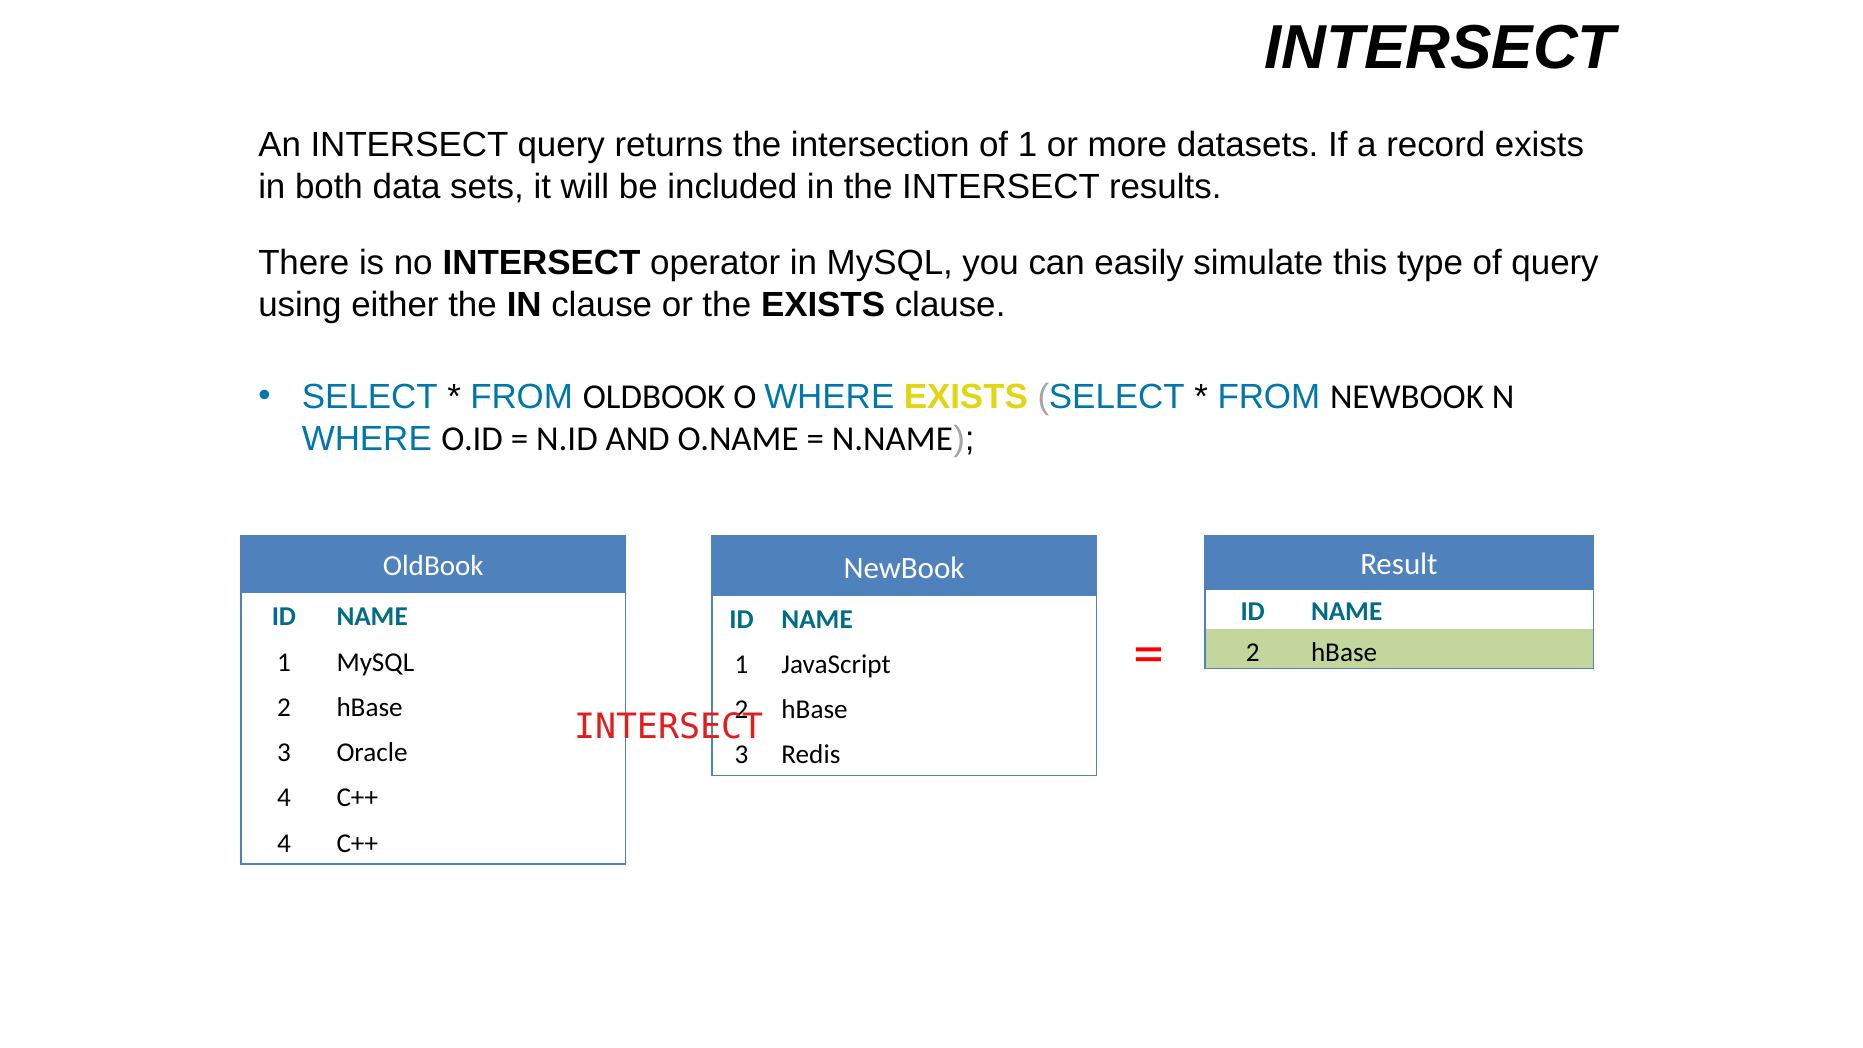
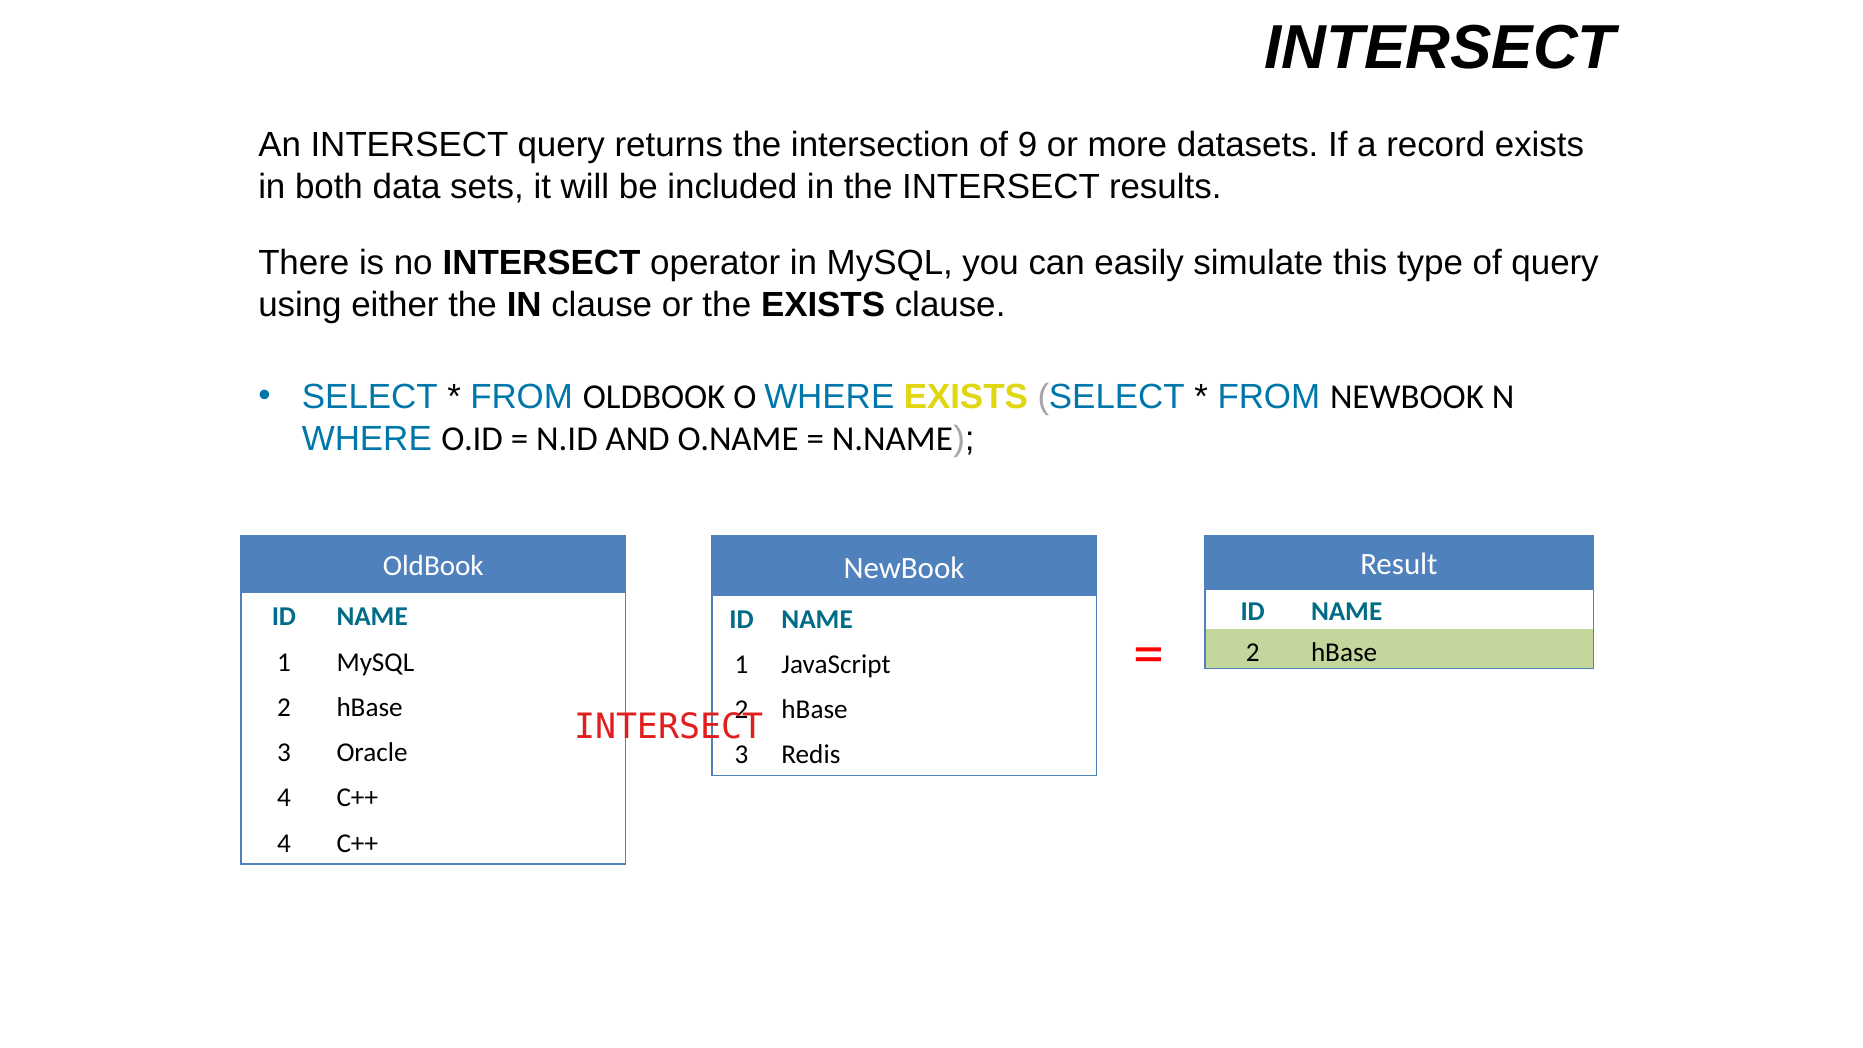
of 1: 1 -> 9 (1028, 145)
